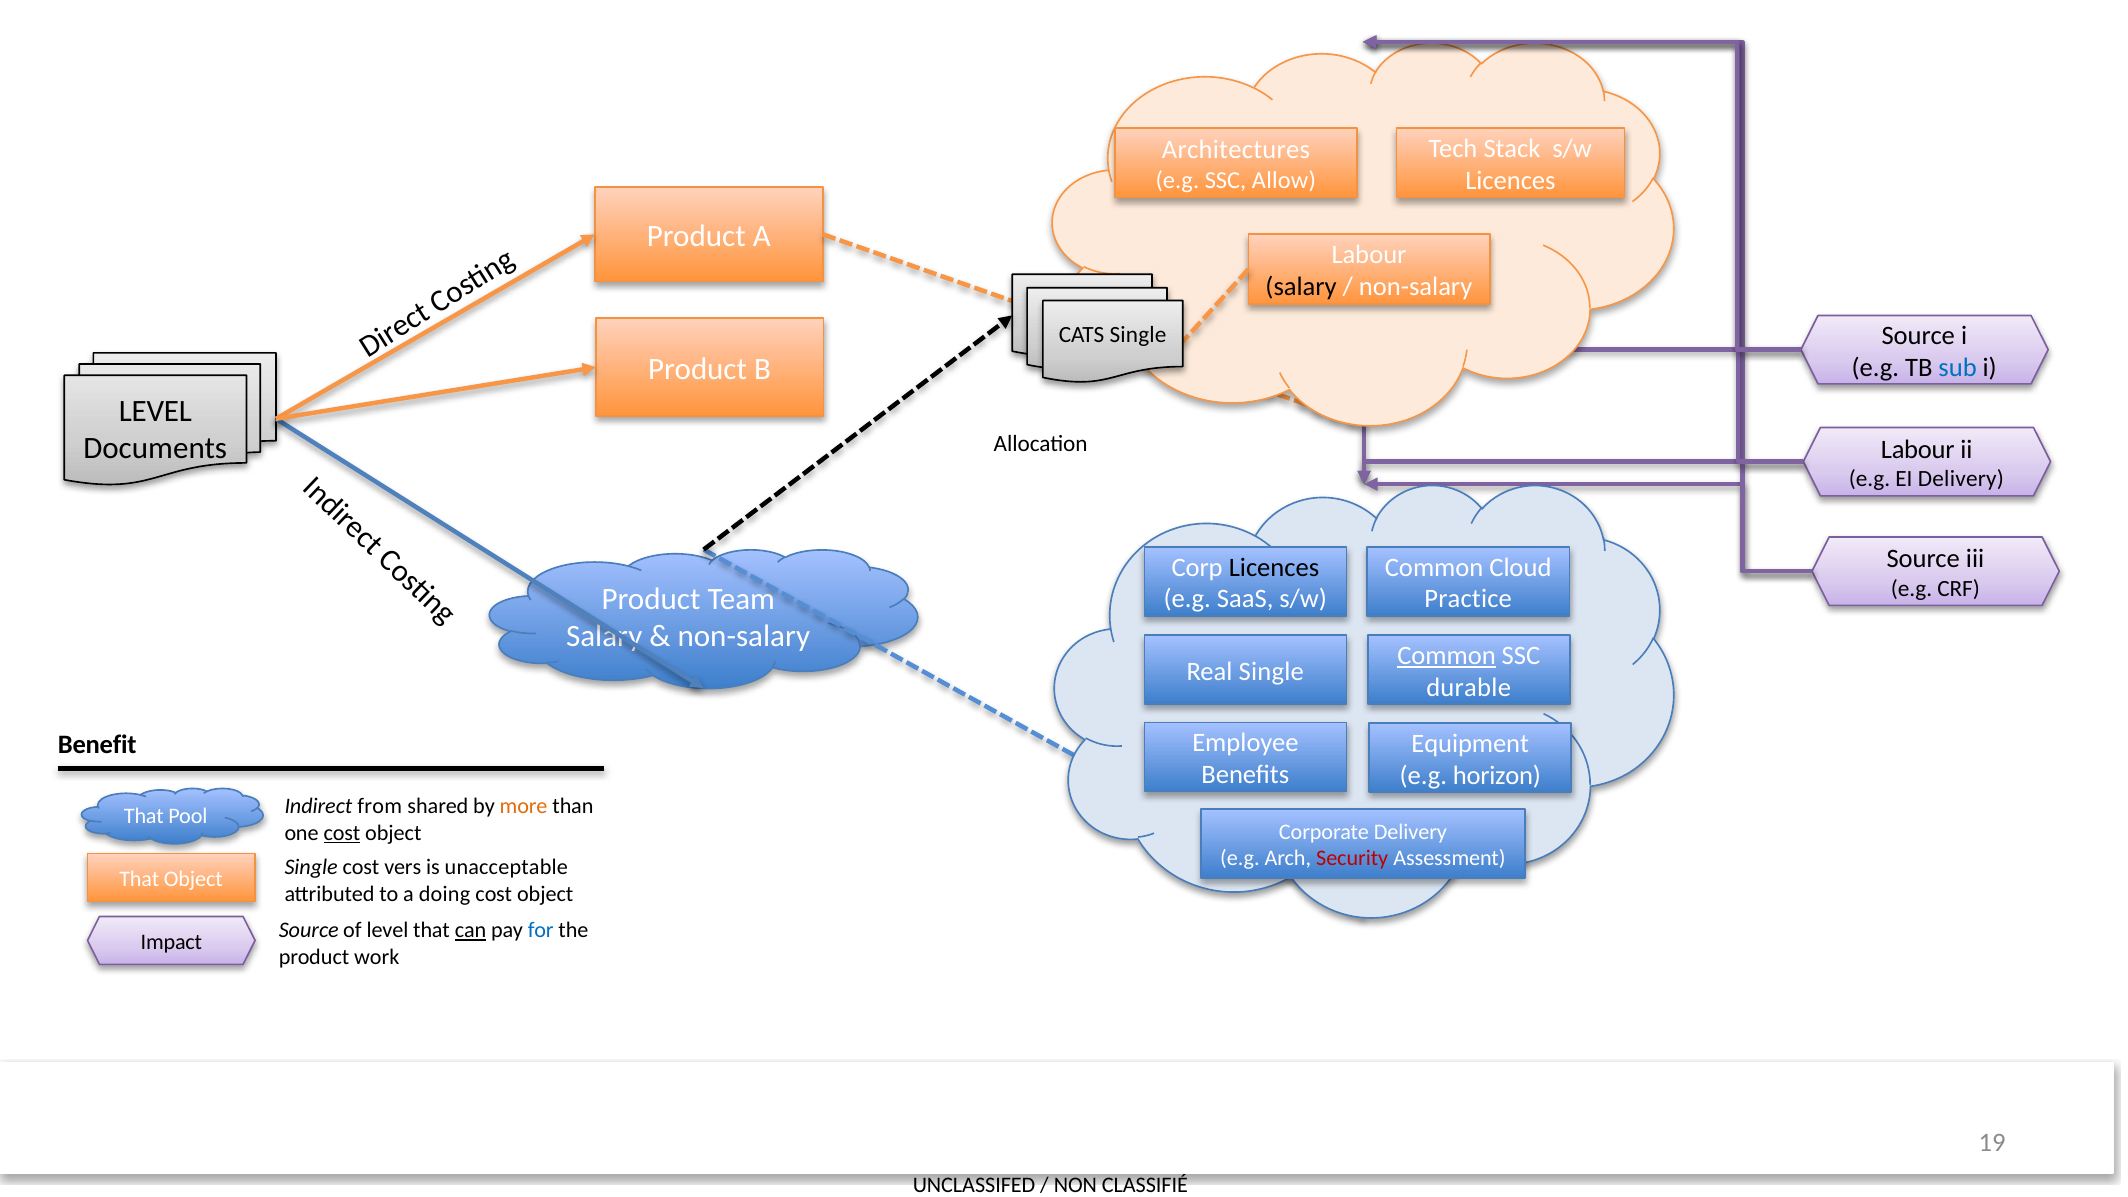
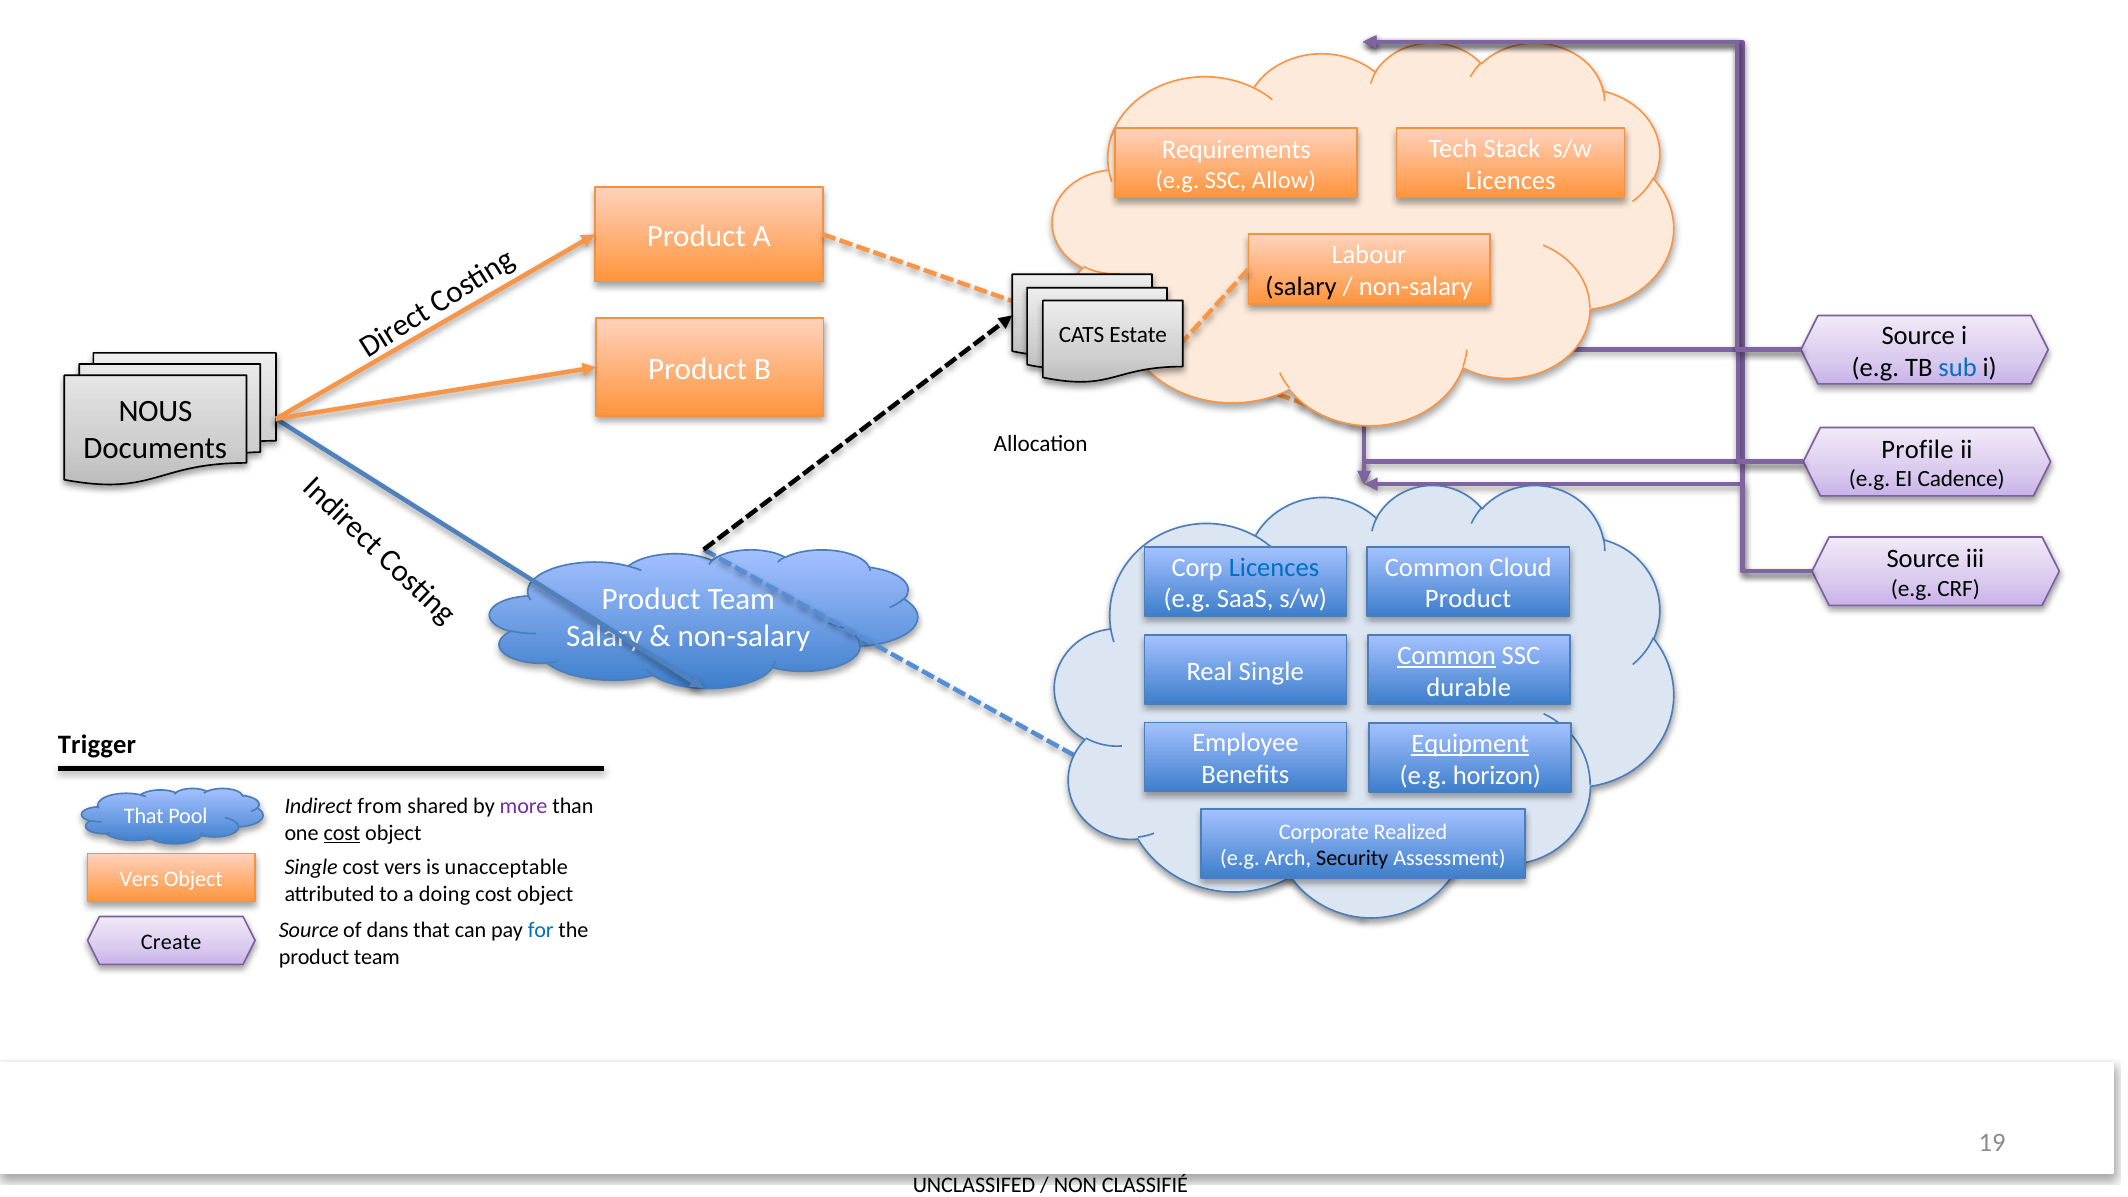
Architectures: Architectures -> Requirements (1236, 150)
CATS Single: Single -> Estate (1138, 335)
LEVEL: LEVEL -> NOUS (155, 411)
Labour: Labour -> Profile (1917, 450)
EI Delivery: Delivery -> Cadence (1961, 479)
Licences colour: black -> blue (1274, 567)
Practice: Practice -> Product (1468, 599)
Equipment underline: none -> present (1470, 743)
Benefit: Benefit -> Trigger (97, 744)
more colour: orange -> purple (524, 806)
Corporate Delivery: Delivery -> Realized (1410, 832)
Security colour: red -> black (1352, 858)
That: That -> Vers (139, 879)
of level: level -> dans (388, 930)
can underline: present -> none (471, 930)
Impact: Impact -> Create (171, 942)
work: work -> team (377, 957)
